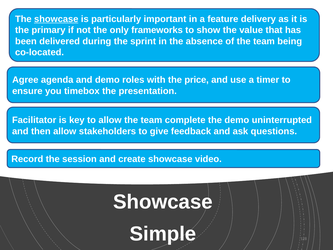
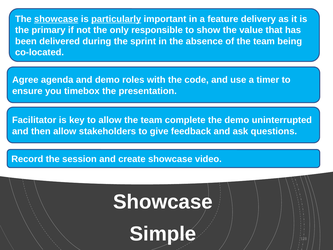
particularly underline: none -> present (116, 19)
frameworks: frameworks -> responsible (157, 30)
price: price -> code (197, 80)
